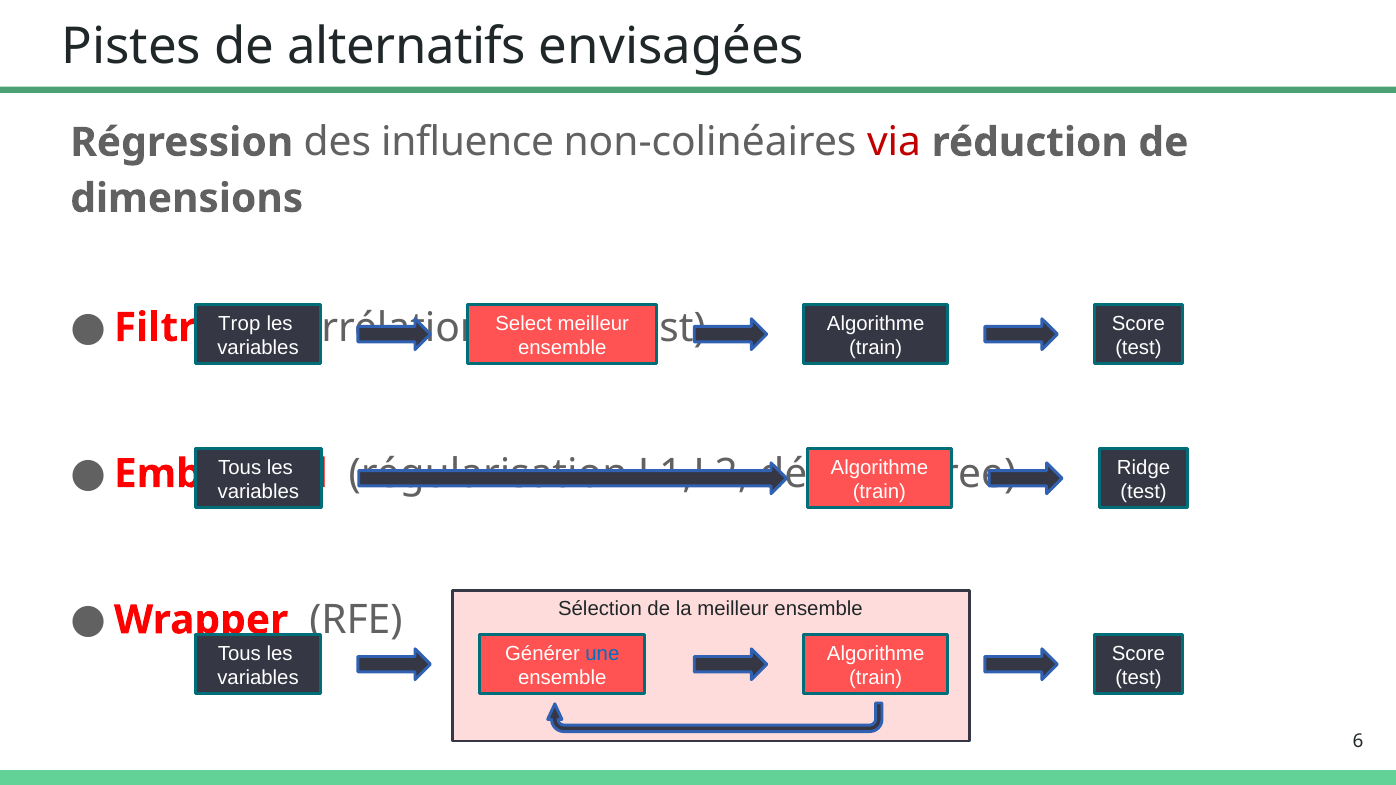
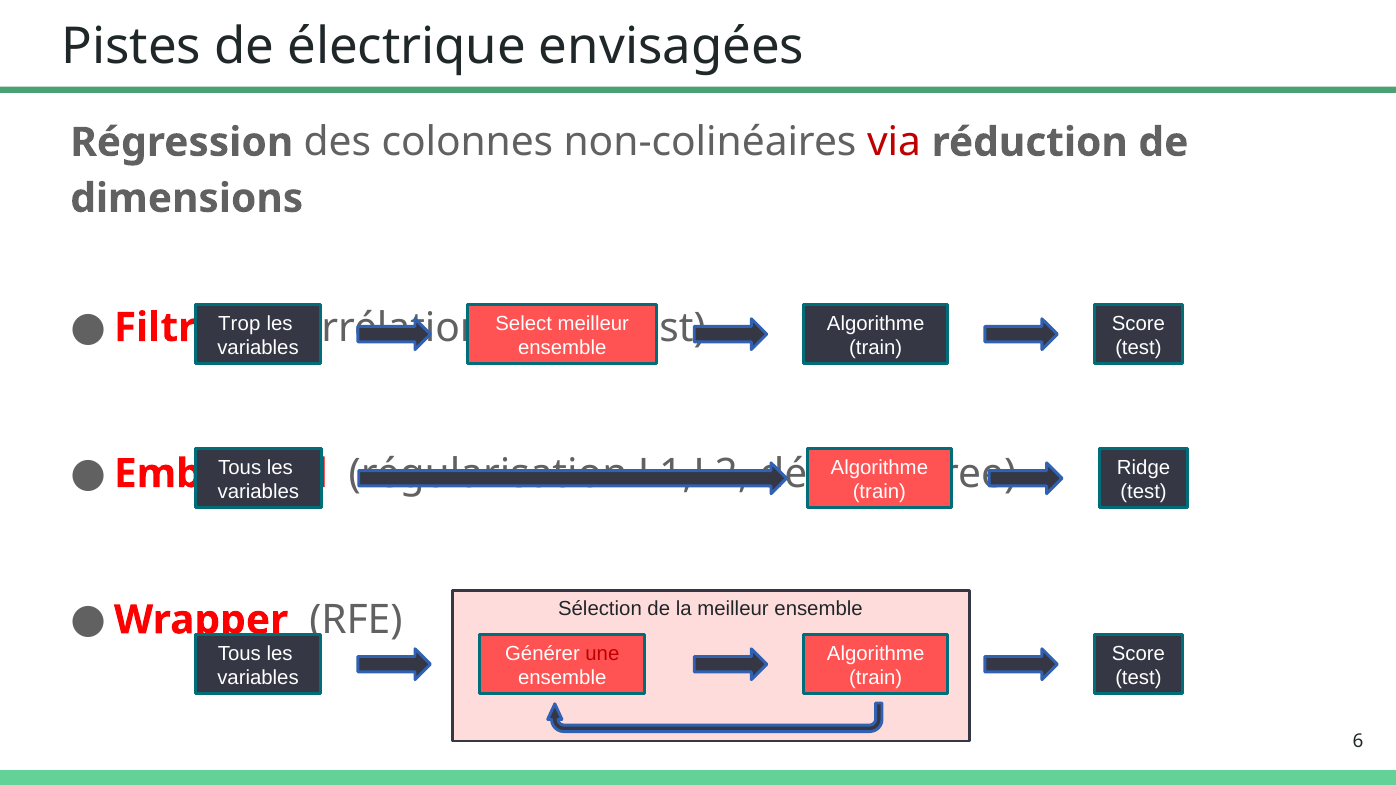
alternatifs: alternatifs -> électrique (407, 46)
influence: influence -> colonnes (467, 142)
une colour: blue -> red (602, 654)
